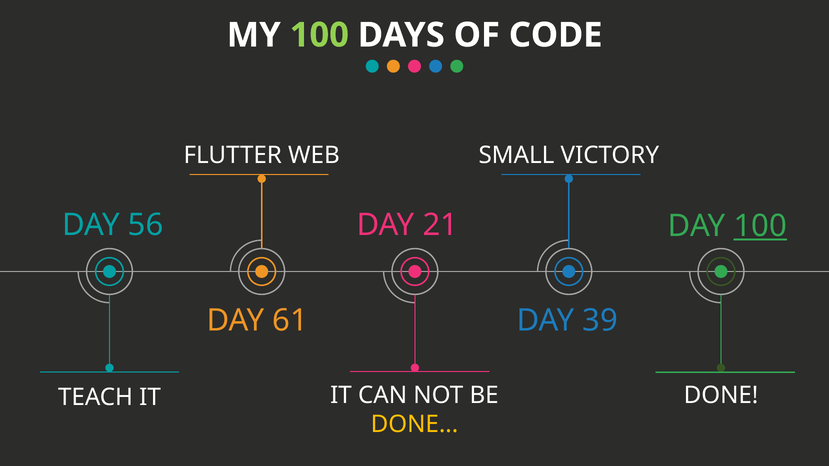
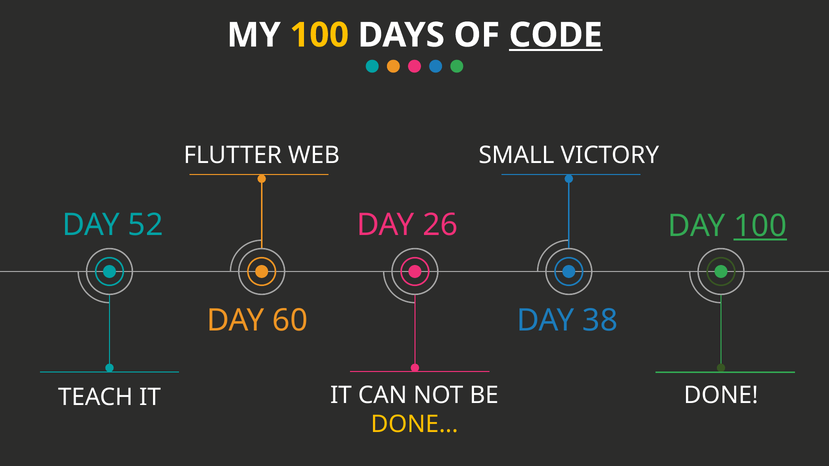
100 colour: light green -> yellow (319, 35)
CODE underline: none -> present (556, 35)
56: 56 -> 52 (146, 225)
21: 21 -> 26 (440, 225)
61: 61 -> 60 (290, 321)
39: 39 -> 38 (600, 321)
